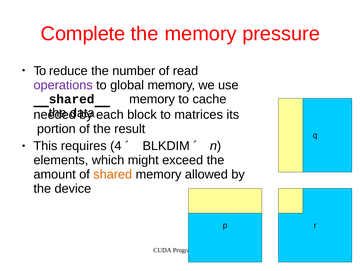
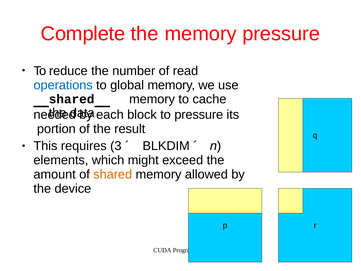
operations colour: purple -> blue (63, 85)
to matrices: matrices -> pressure (199, 115)
4: 4 -> 3 (116, 146)
